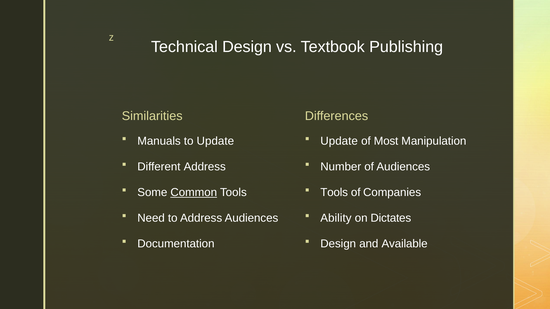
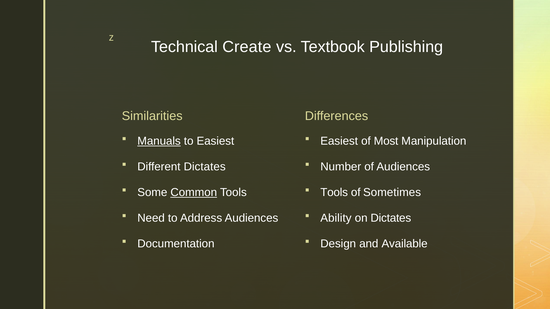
Technical Design: Design -> Create (247, 47)
Manuals underline: none -> present (159, 141)
to Update: Update -> Easiest (215, 141)
Update: Update -> Easiest (339, 141)
Different Address: Address -> Dictates (205, 167)
Companies: Companies -> Sometimes (392, 193)
